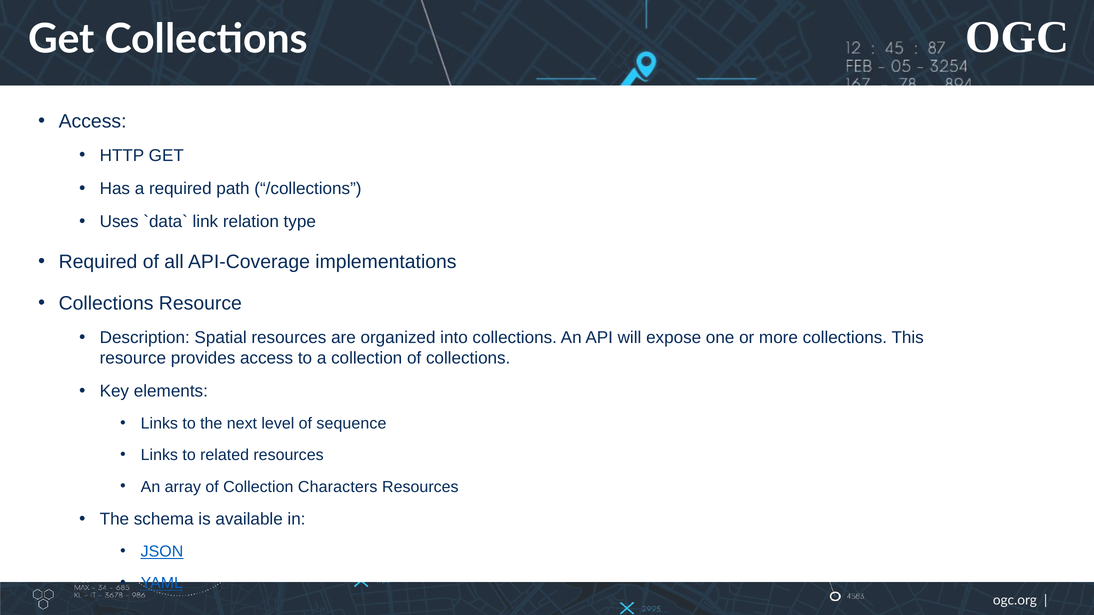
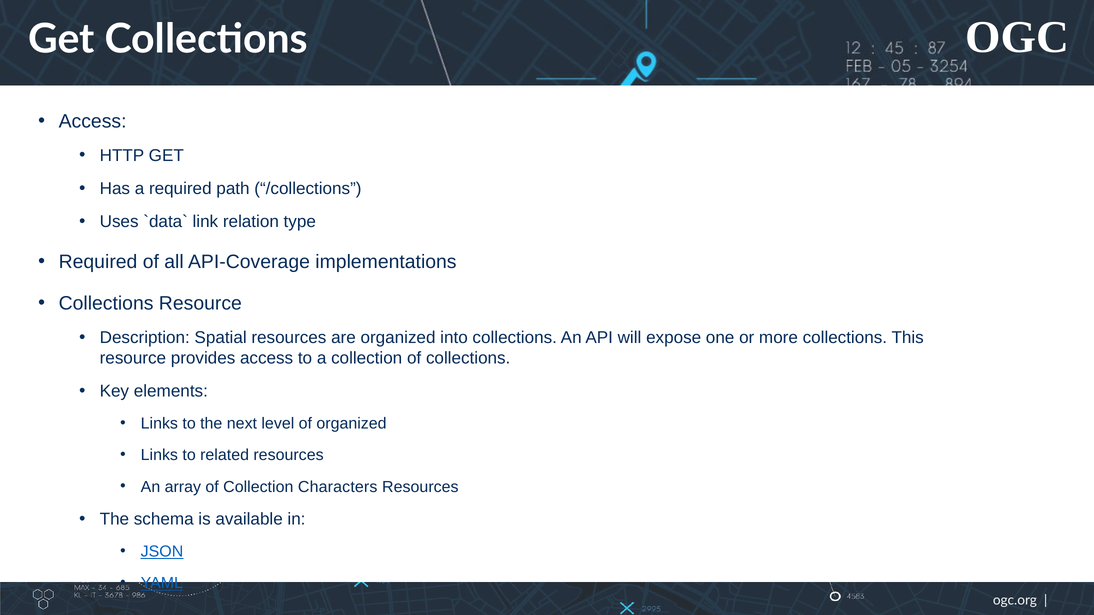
of sequence: sequence -> organized (351, 424)
